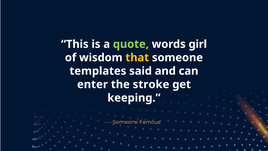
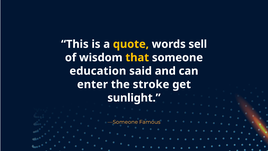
quote colour: light green -> yellow (131, 44)
girl: girl -> sell (198, 44)
templates: templates -> education (98, 71)
keeping: keeping -> sunlight (134, 98)
